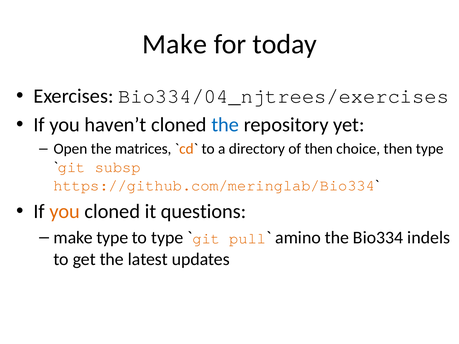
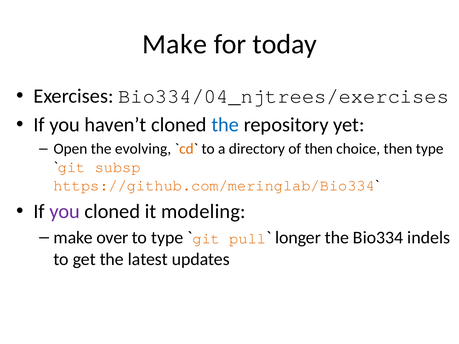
matrices: matrices -> evolving (143, 149)
you colour: orange -> purple (65, 212)
questions: questions -> modeling (203, 212)
make type: type -> over (112, 238)
amino: amino -> longer (298, 238)
